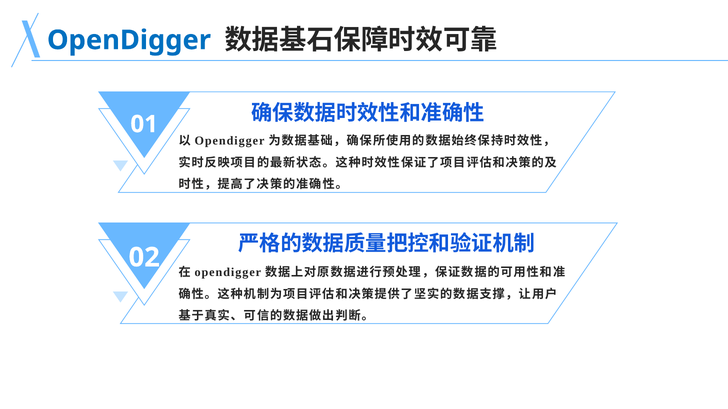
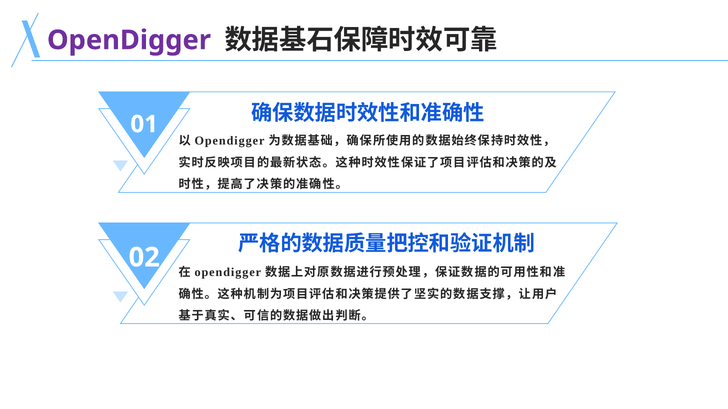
OpenDigger colour: blue -> purple (129, 40)
